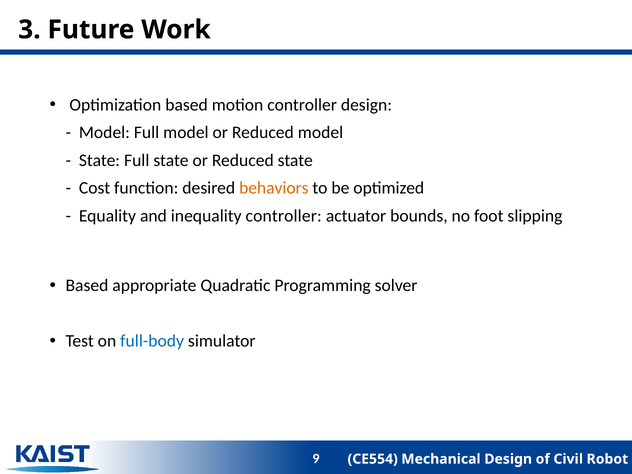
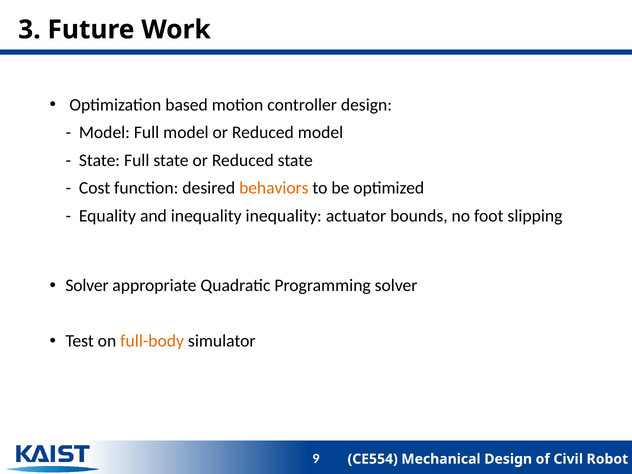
inequality controller: controller -> inequality (284, 216)
Based: Based -> Solver (87, 286)
full-body colour: blue -> orange (152, 341)
